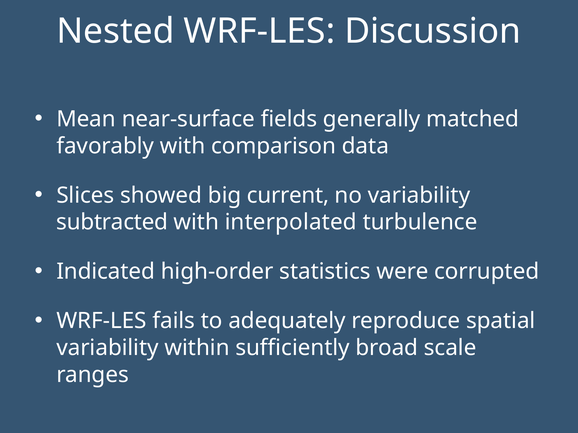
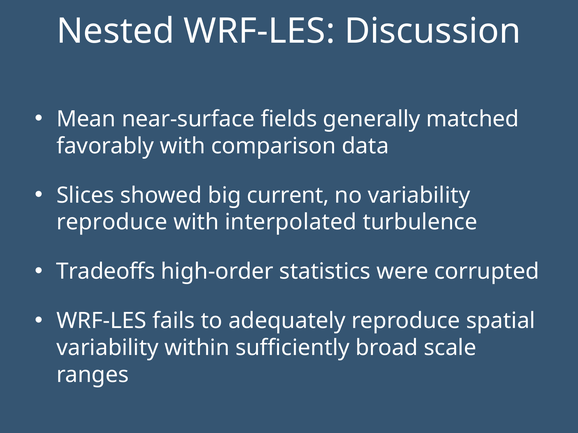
subtracted: subtracted -> reproduce (112, 222)
Indicated: Indicated -> Tradeoffs (106, 272)
